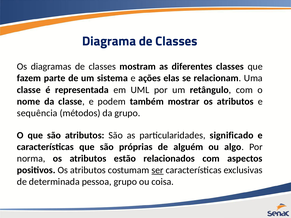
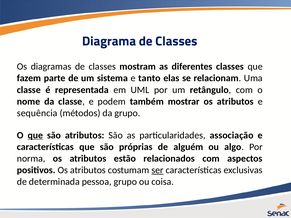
ações: ações -> tanto (149, 78)
que underline: none -> present (35, 135)
significado: significado -> associação (232, 135)
